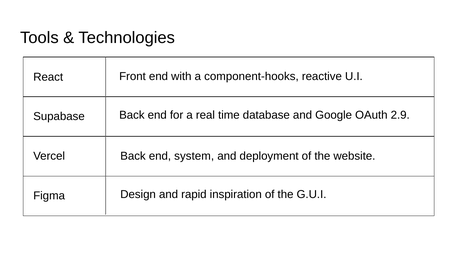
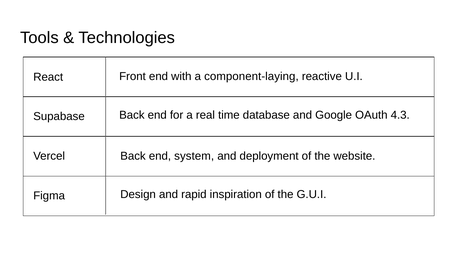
component-hooks: component-hooks -> component-laying (251, 77)
2.9: 2.9 -> 4.3 (400, 115)
